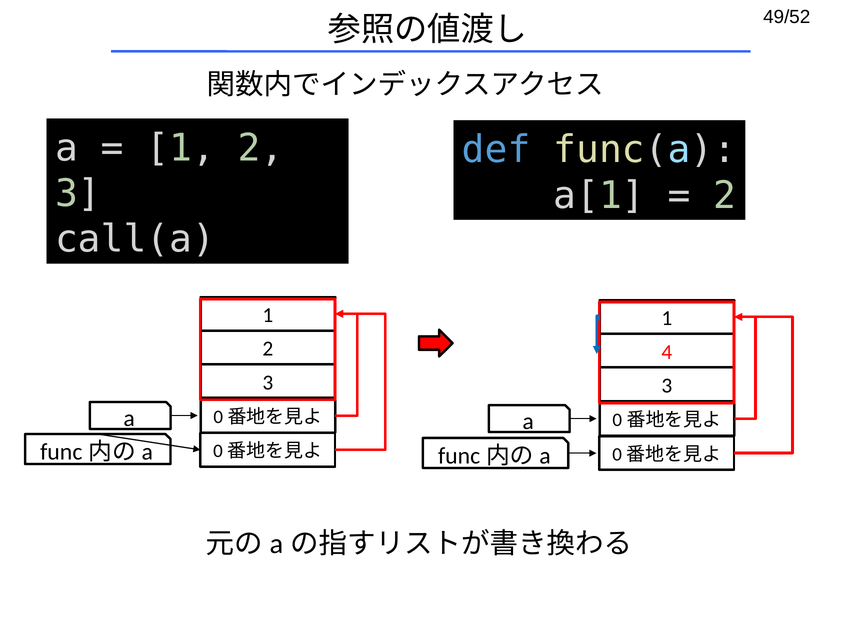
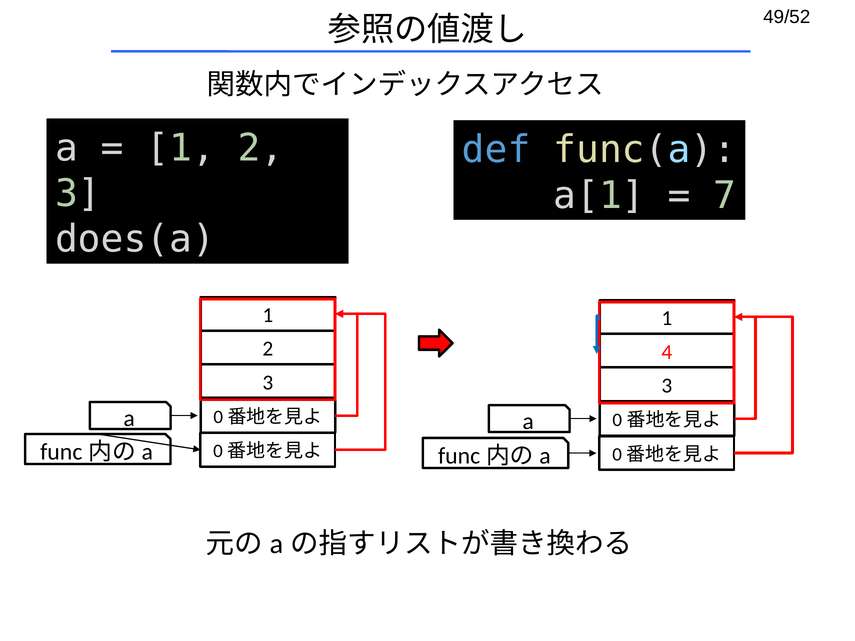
2: 2 -> 7 (725, 196)
call(a: call(a -> does(a (135, 239)
